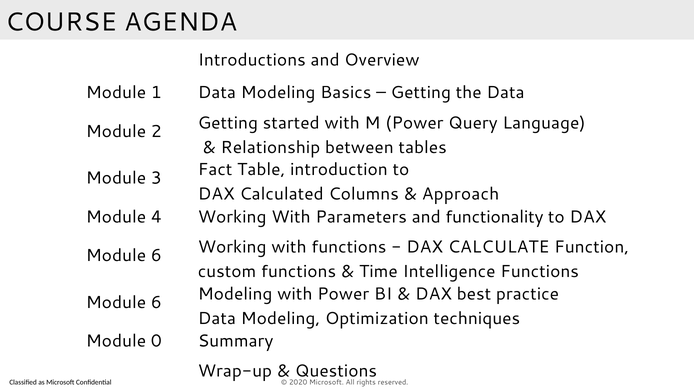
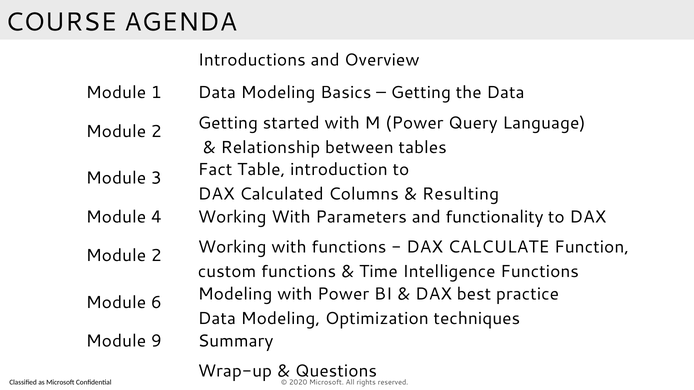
Approach: Approach -> Resulting (461, 194)
6: 6 -> 2 (156, 256)
0: 0 -> 9 (156, 341)
